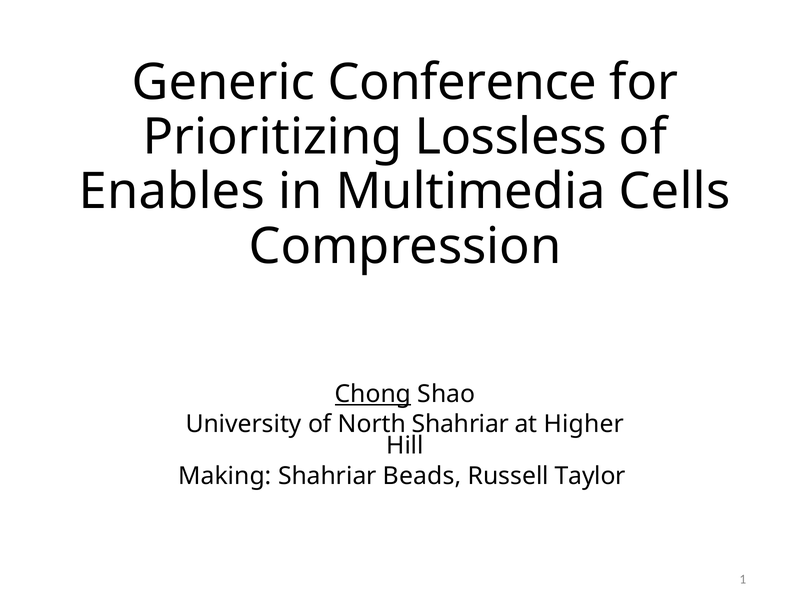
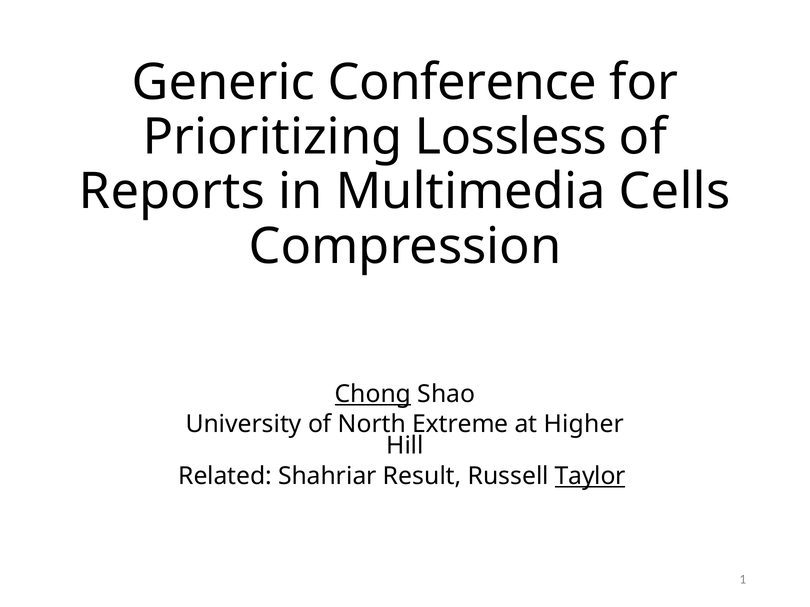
Enables: Enables -> Reports (172, 192)
North Shahriar: Shahriar -> Extreme (460, 425)
Making: Making -> Related (225, 476)
Beads: Beads -> Result (422, 476)
Taylor underline: none -> present (590, 476)
